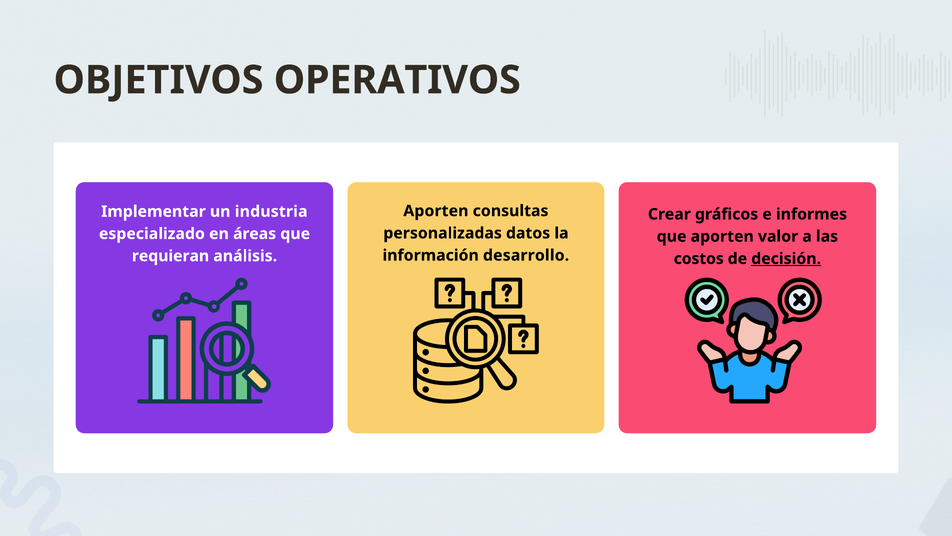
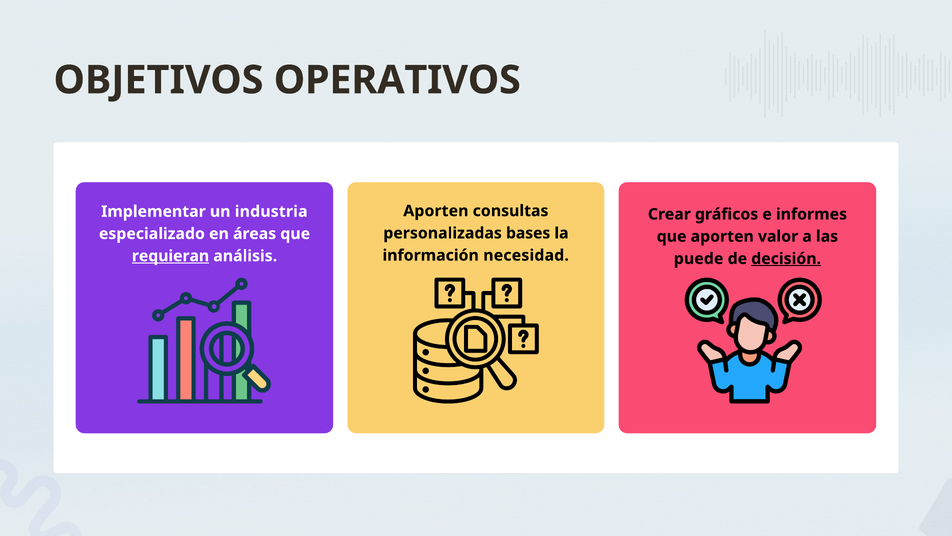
datos: datos -> bases (528, 233)
desarrollo: desarrollo -> necesidad (526, 255)
requieran underline: none -> present (171, 256)
costos: costos -> puede (699, 258)
